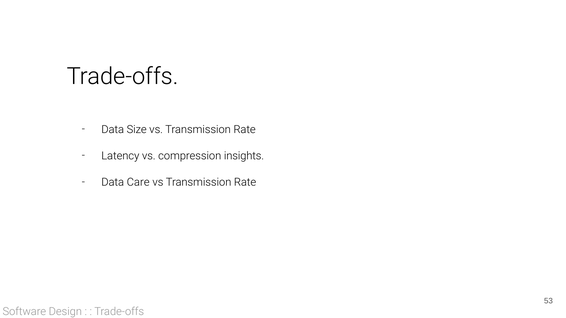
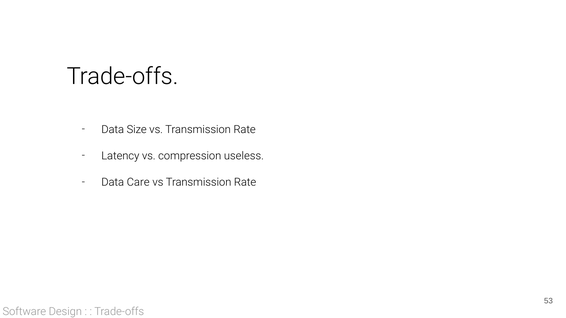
insights: insights -> useless (244, 156)
